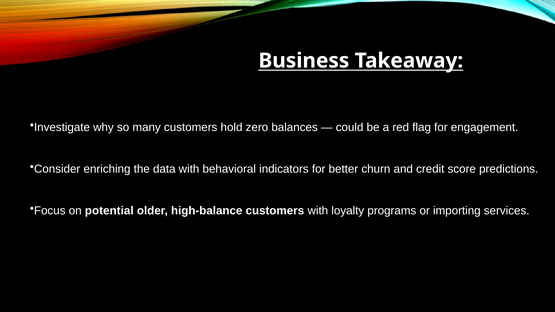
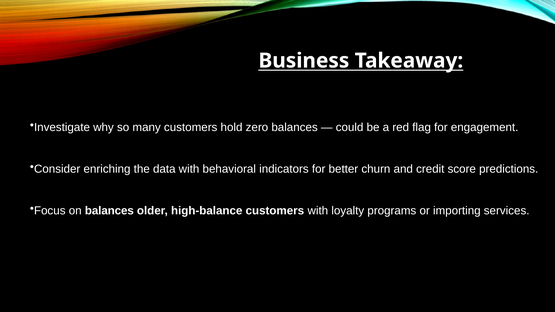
on potential: potential -> balances (109, 211)
